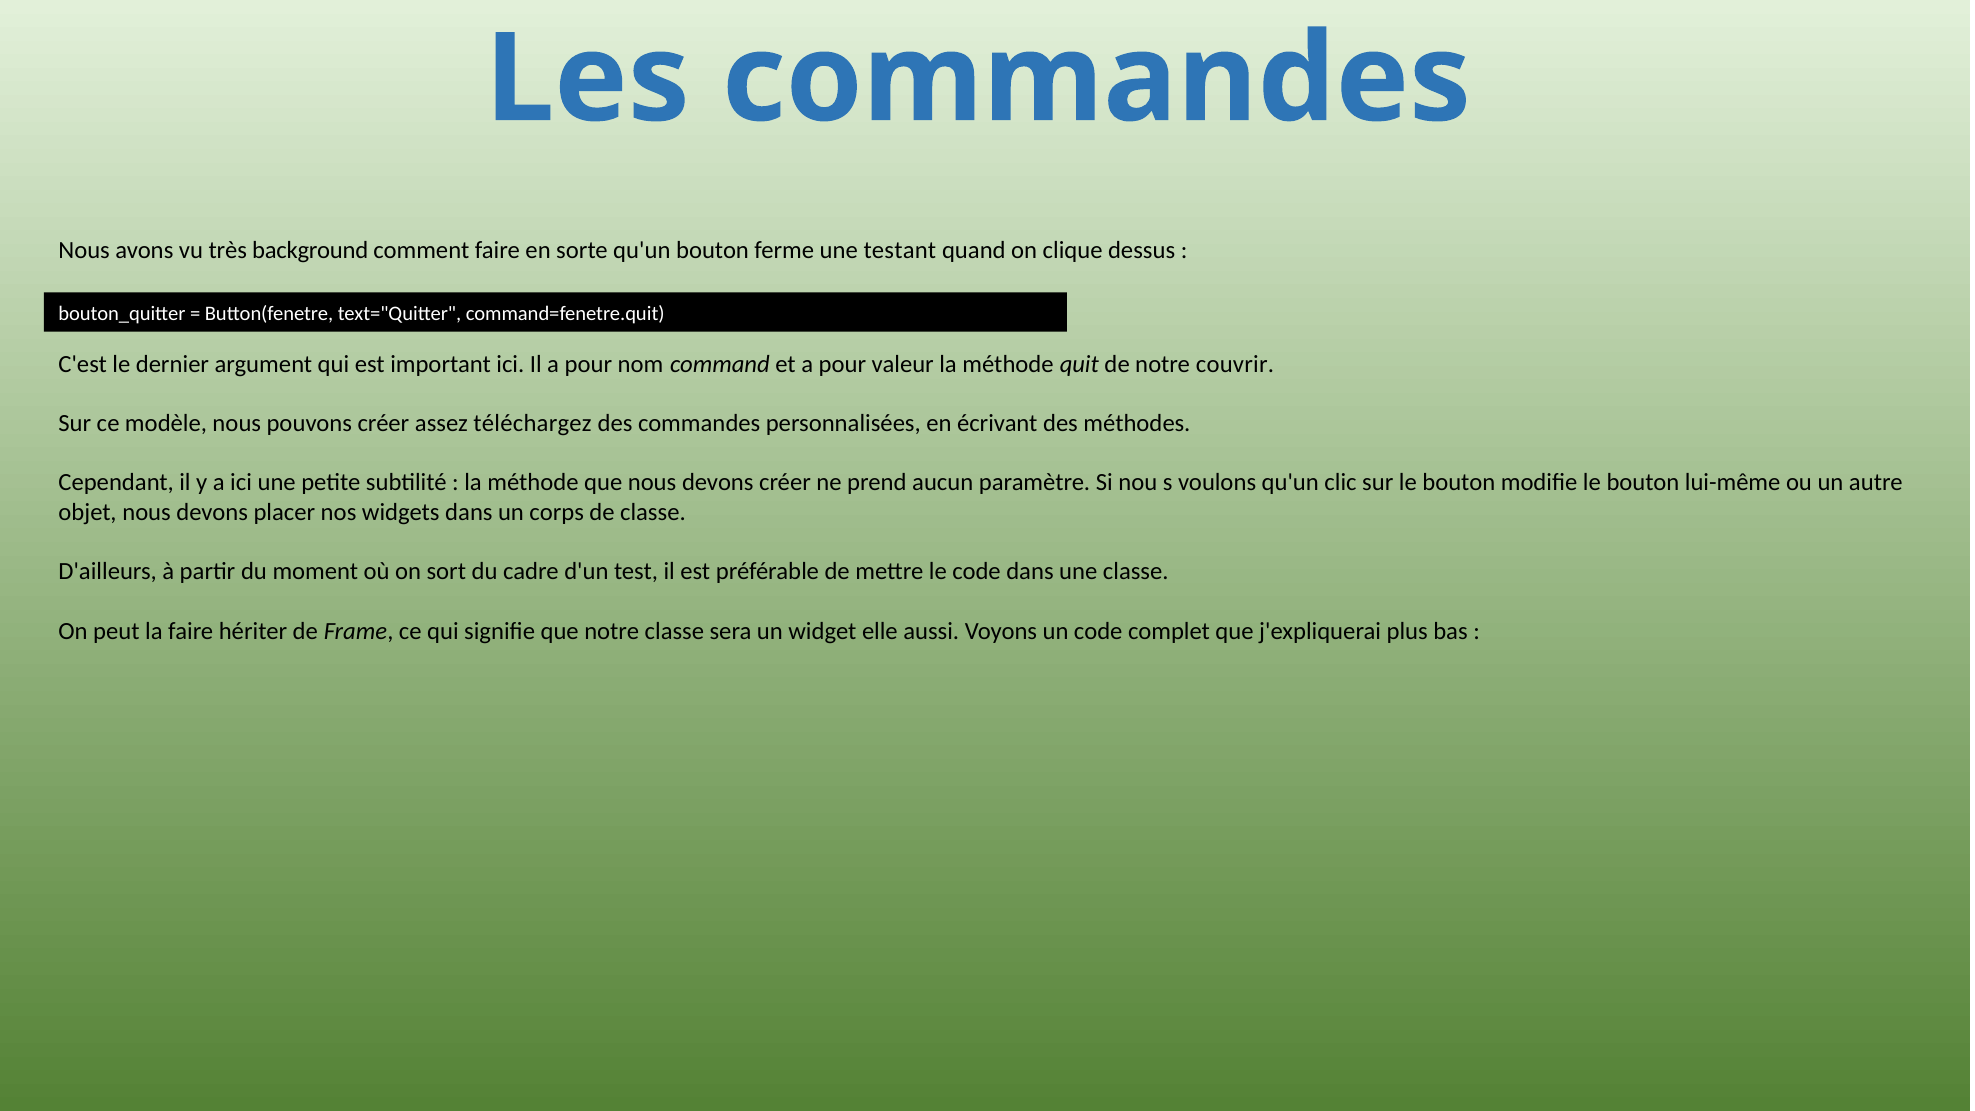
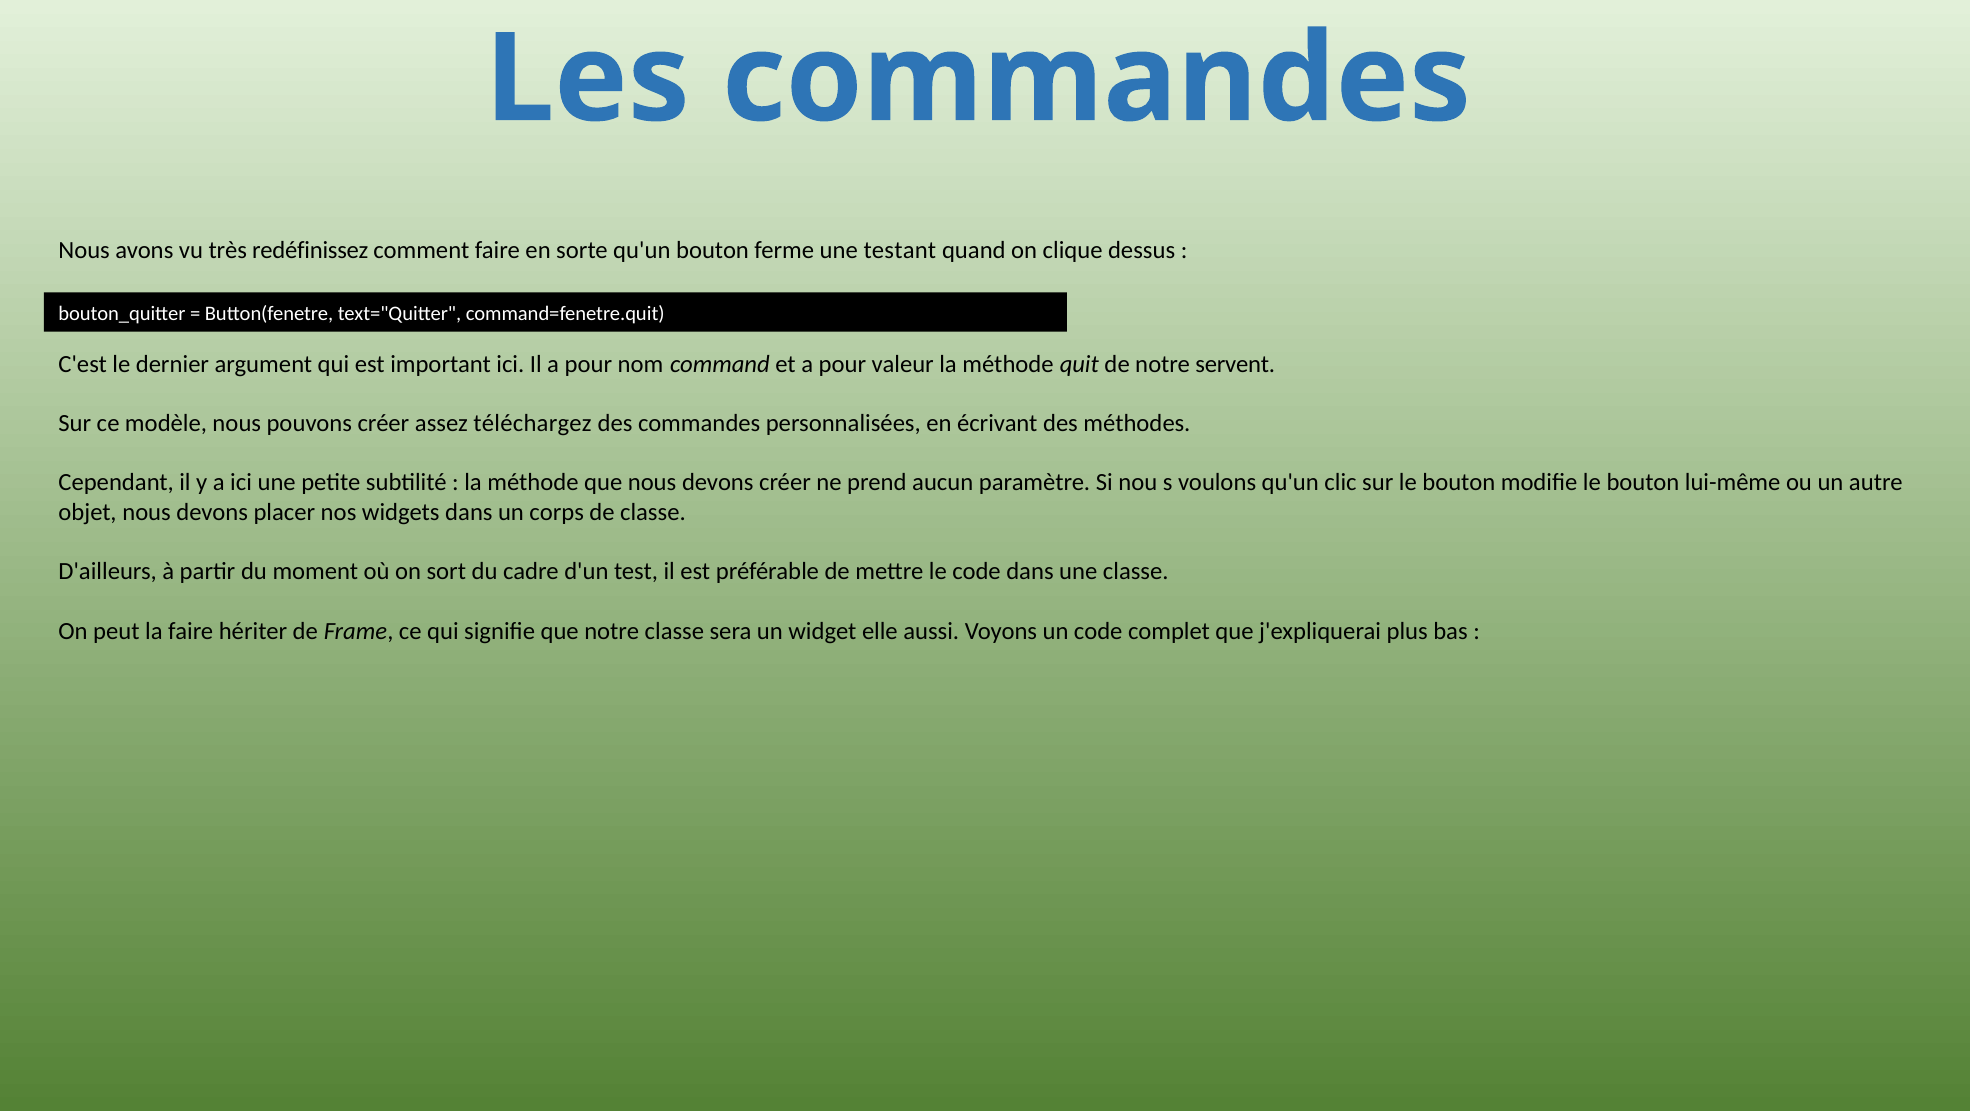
background: background -> redéfinissez (310, 250)
couvrir: couvrir -> servent (1235, 364)
